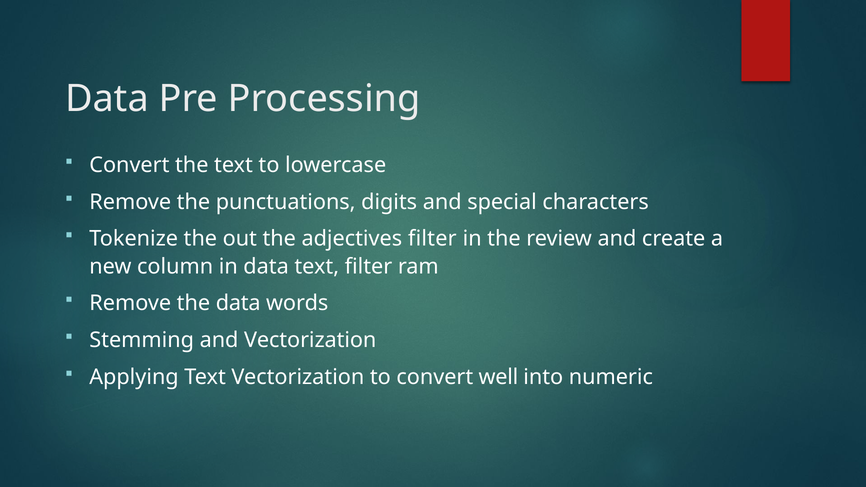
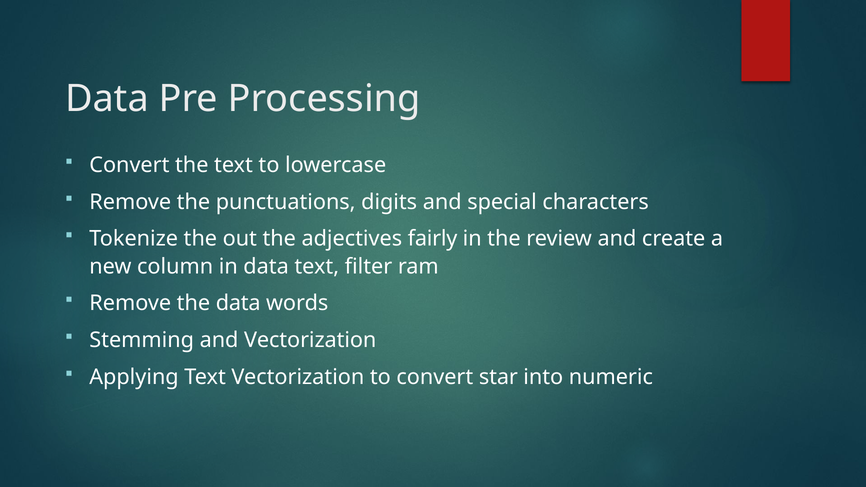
adjectives filter: filter -> fairly (433, 239)
well: well -> star (498, 377)
